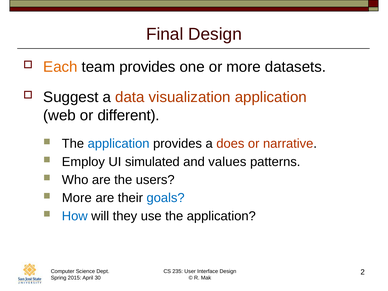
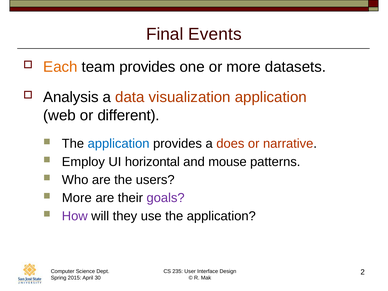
Final Design: Design -> Events (215, 34)
Suggest: Suggest -> Analysis (71, 97)
simulated: simulated -> horizontal (152, 162)
values: values -> mouse (227, 162)
goals colour: blue -> purple (166, 198)
How colour: blue -> purple (75, 216)
